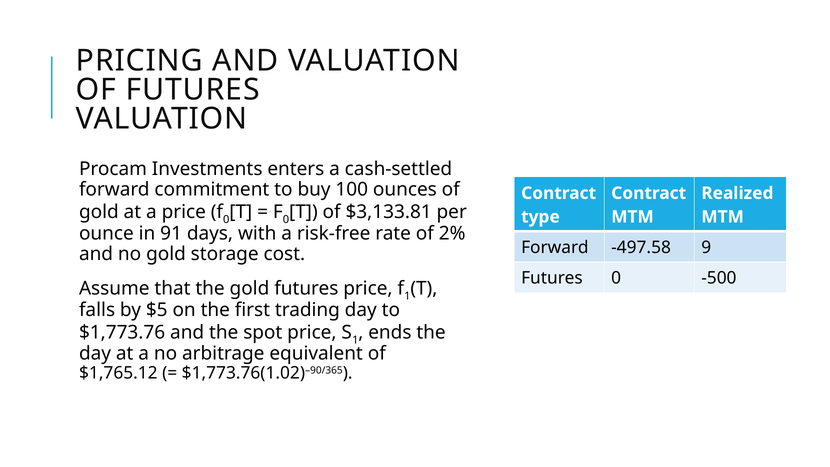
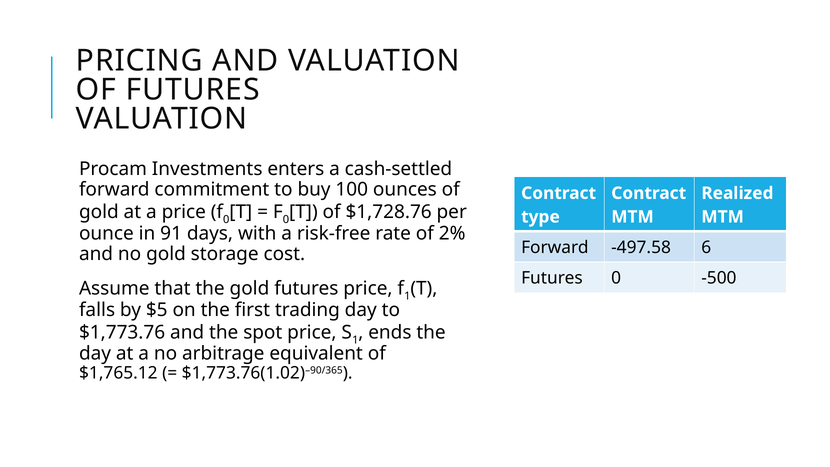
$3,133.81: $3,133.81 -> $1,728.76 (389, 212)
9: 9 -> 6 (706, 247)
